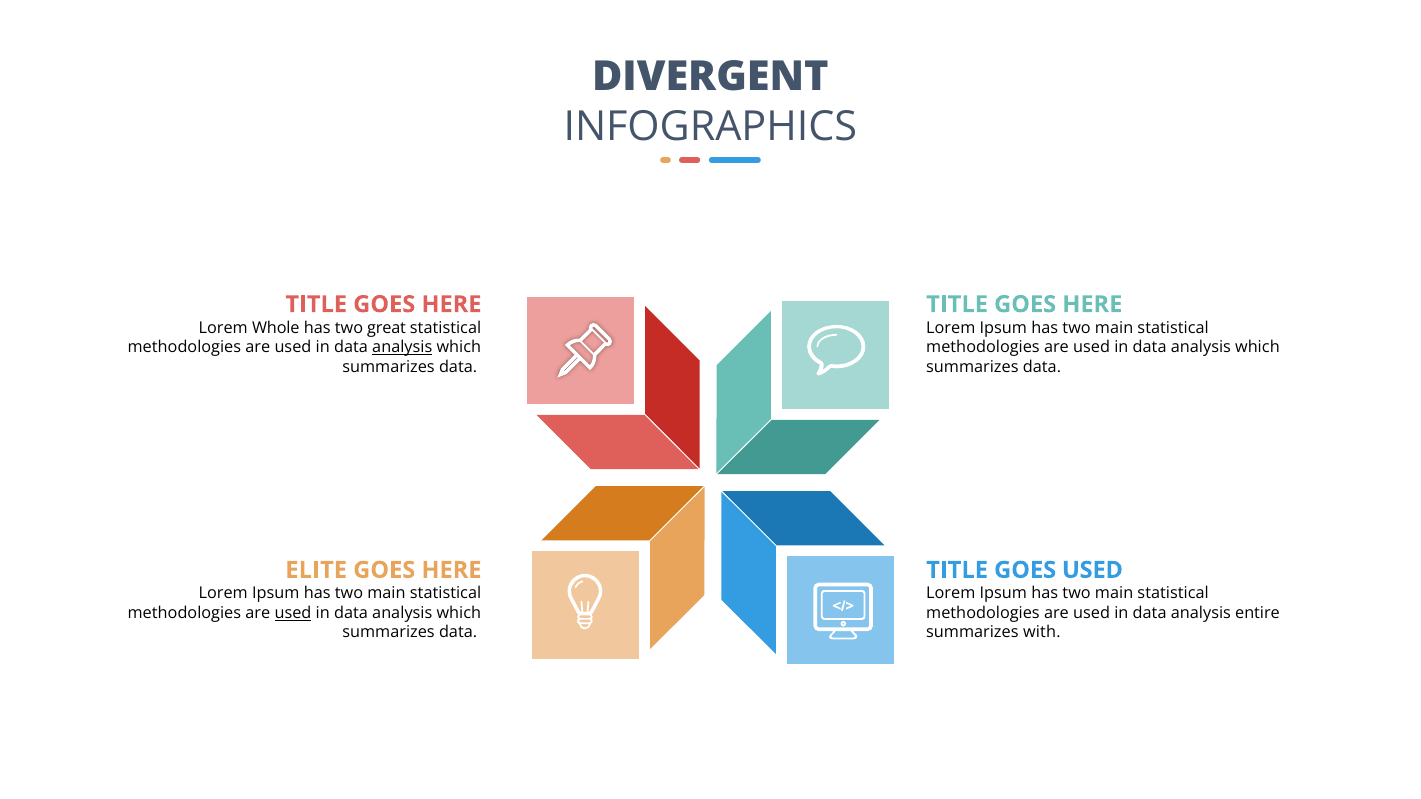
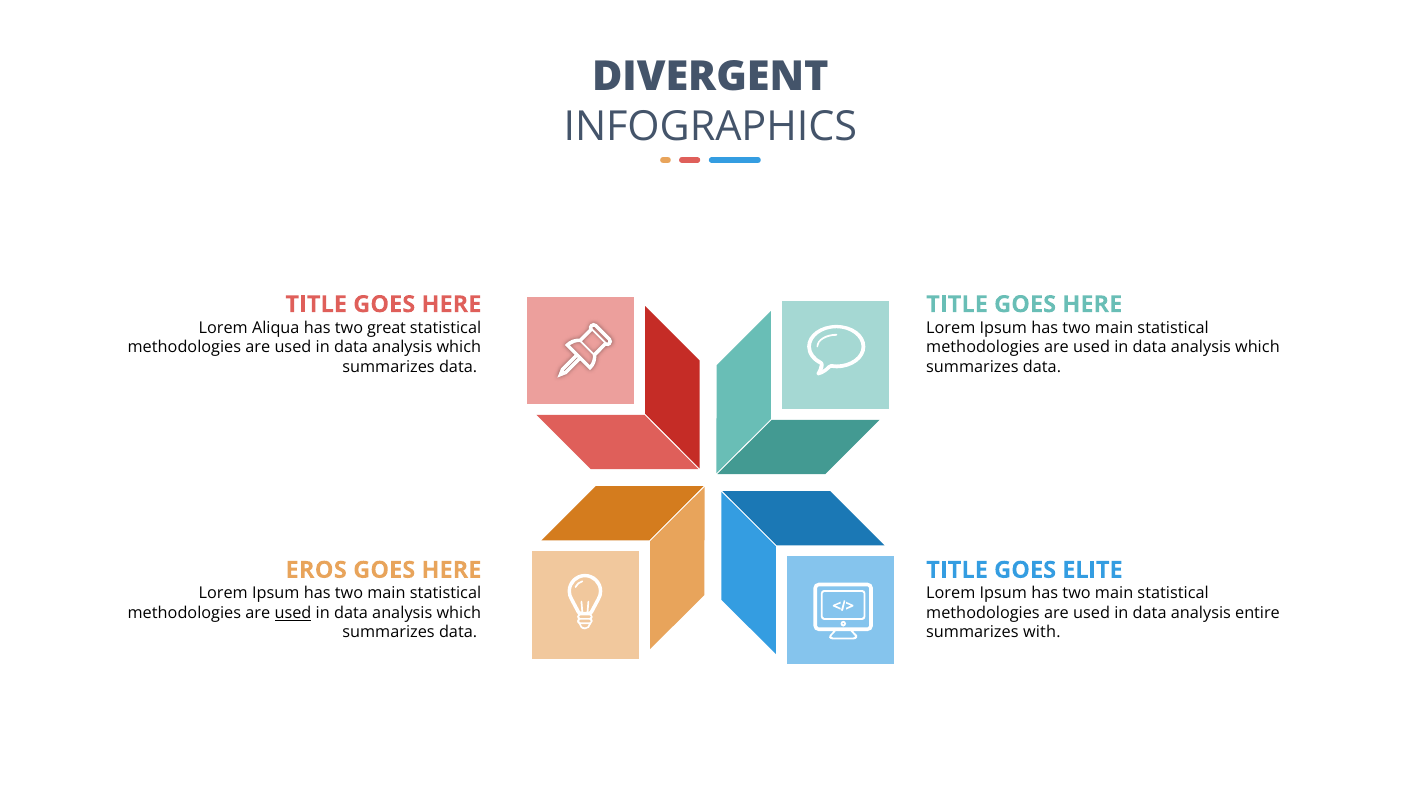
Whole: Whole -> Aliqua (276, 328)
analysis underline: present -> none (402, 347)
ELITE: ELITE -> EROS (316, 570)
GOES USED: USED -> ELITE (1092, 570)
